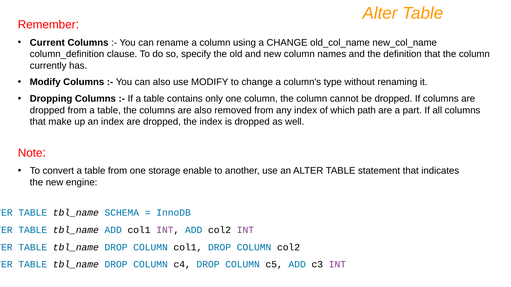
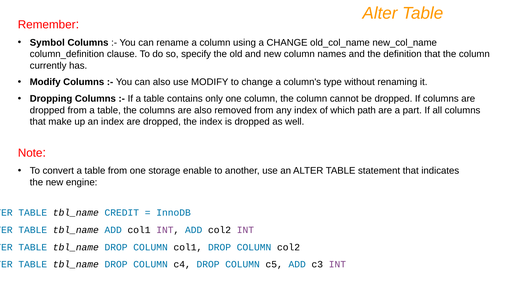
Current: Current -> Symbol (47, 43)
SCHEMA: SCHEMA -> CREDIT (122, 213)
